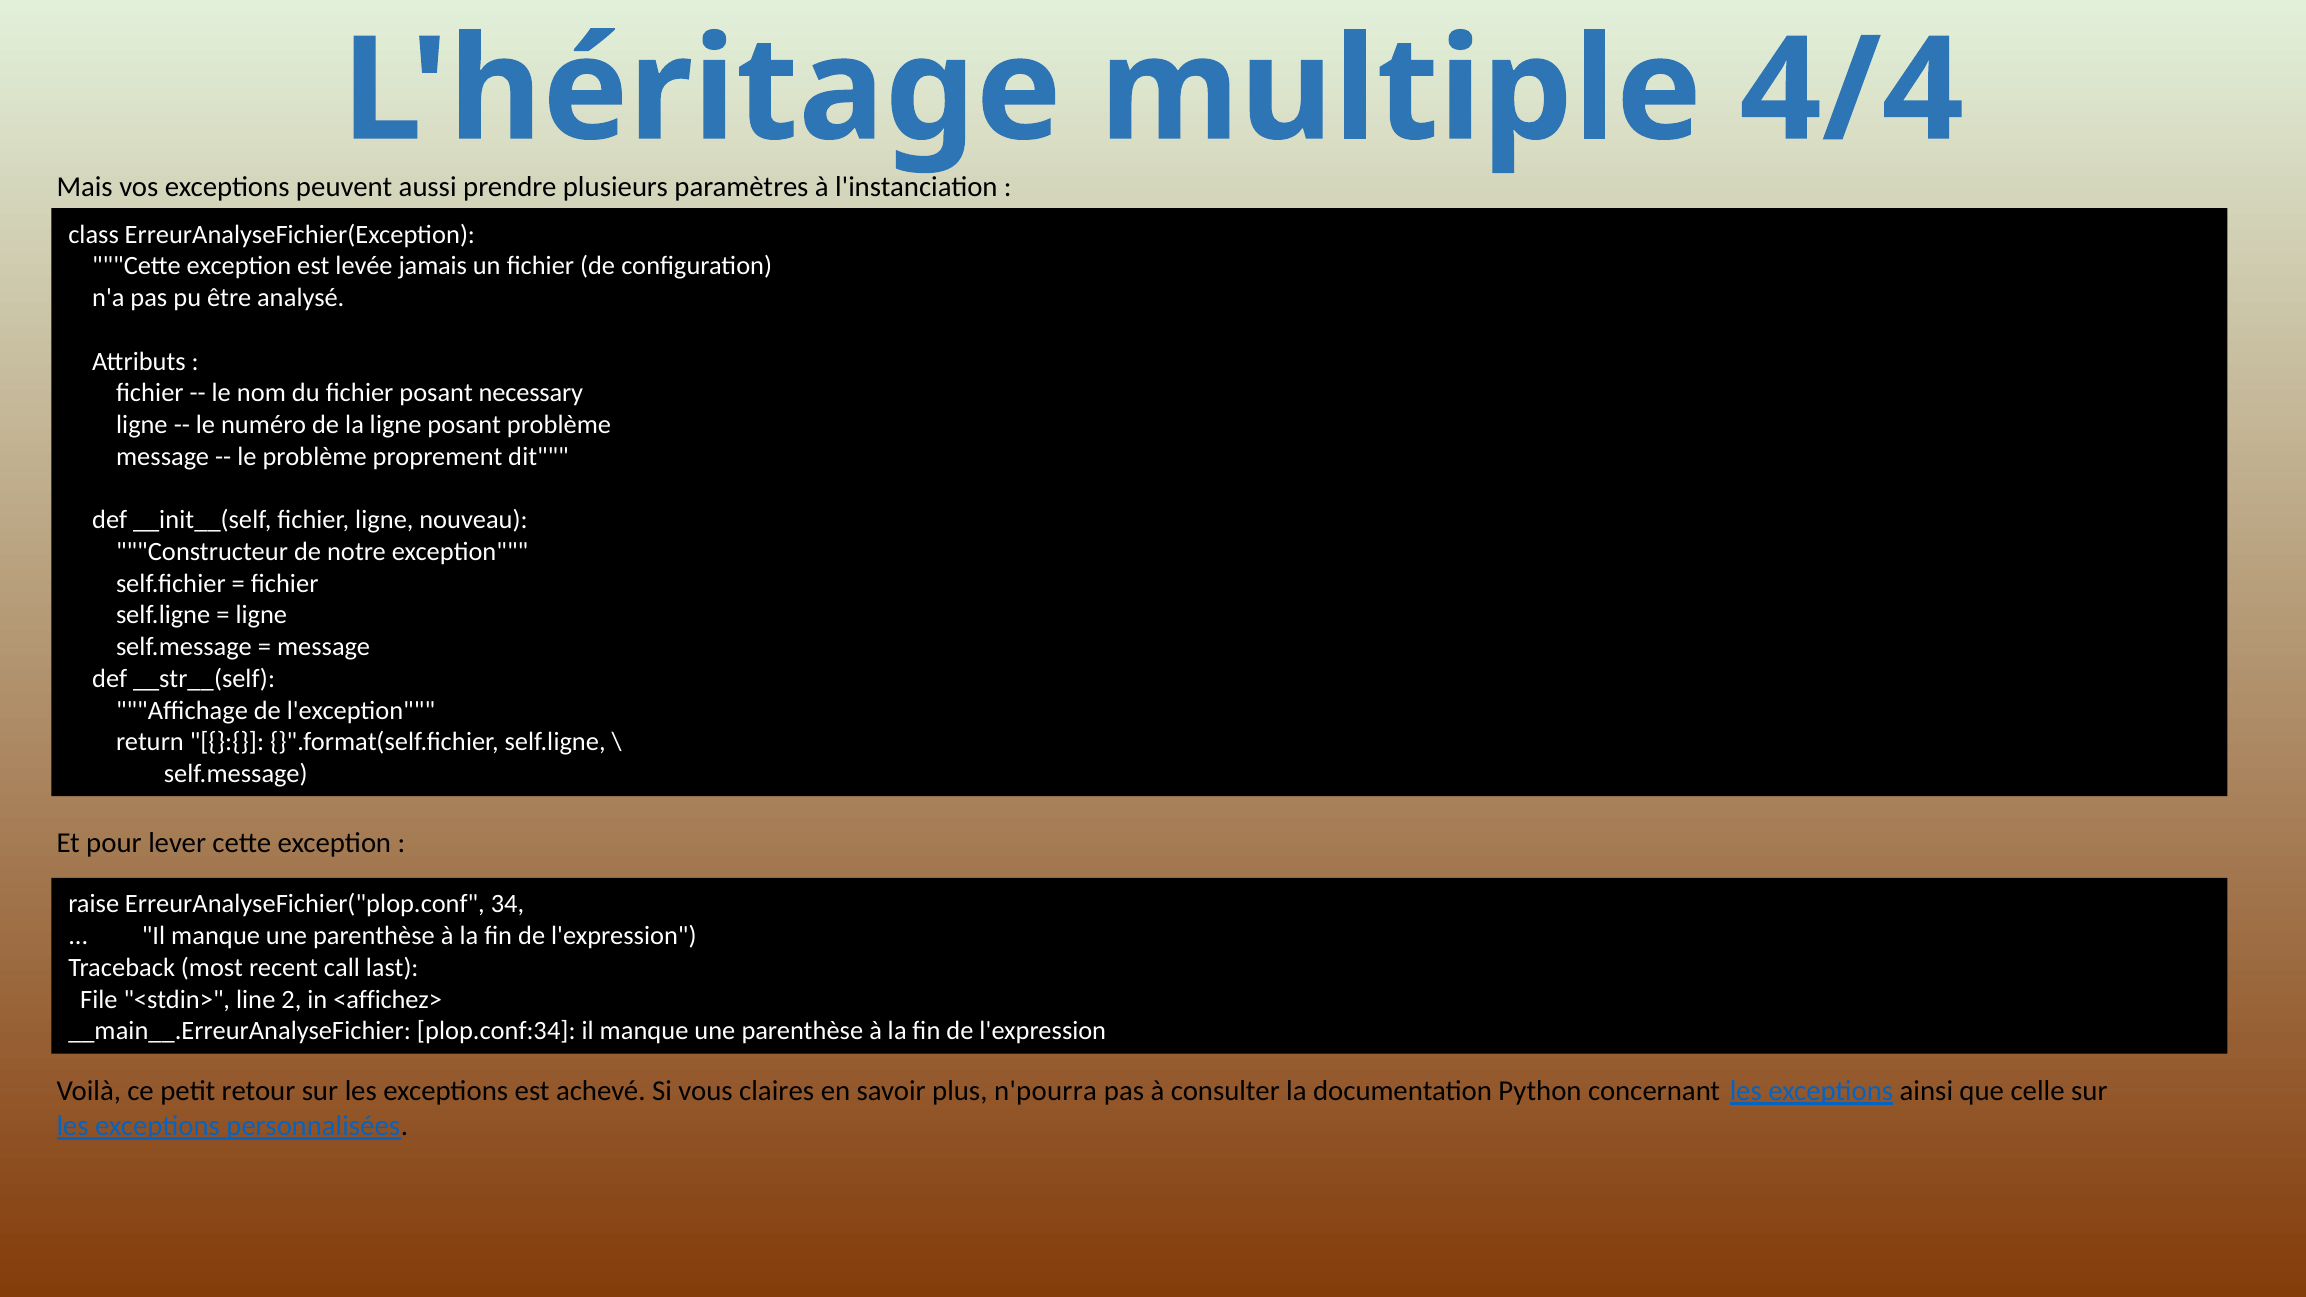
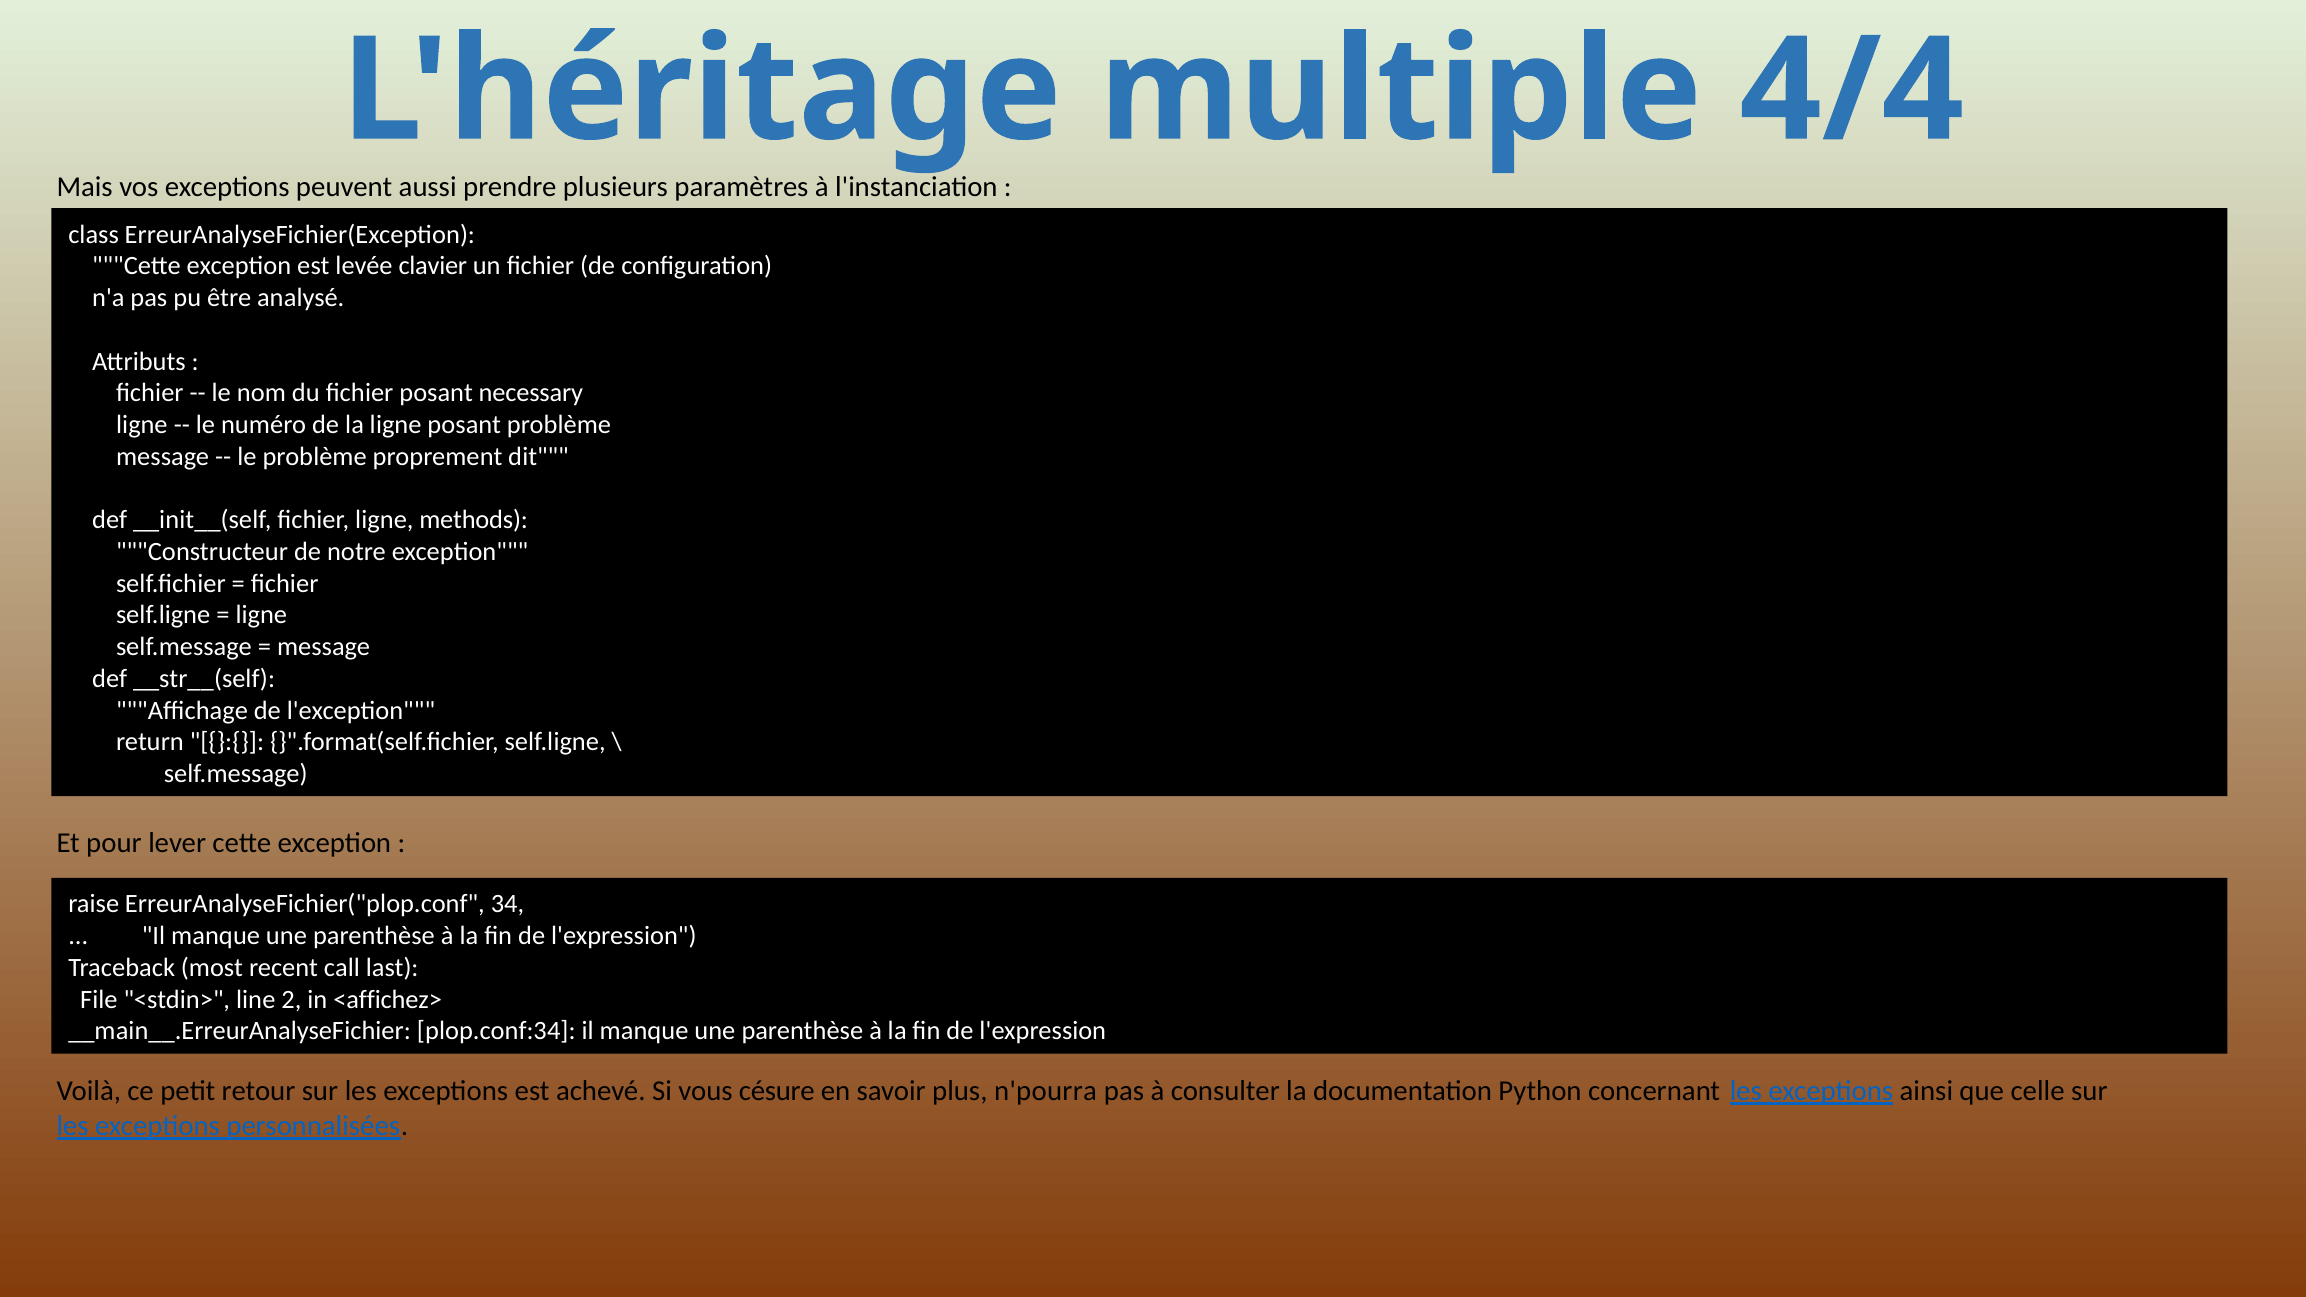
jamais: jamais -> clavier (433, 266)
nouveau: nouveau -> methods (474, 520)
claires: claires -> césure (777, 1091)
